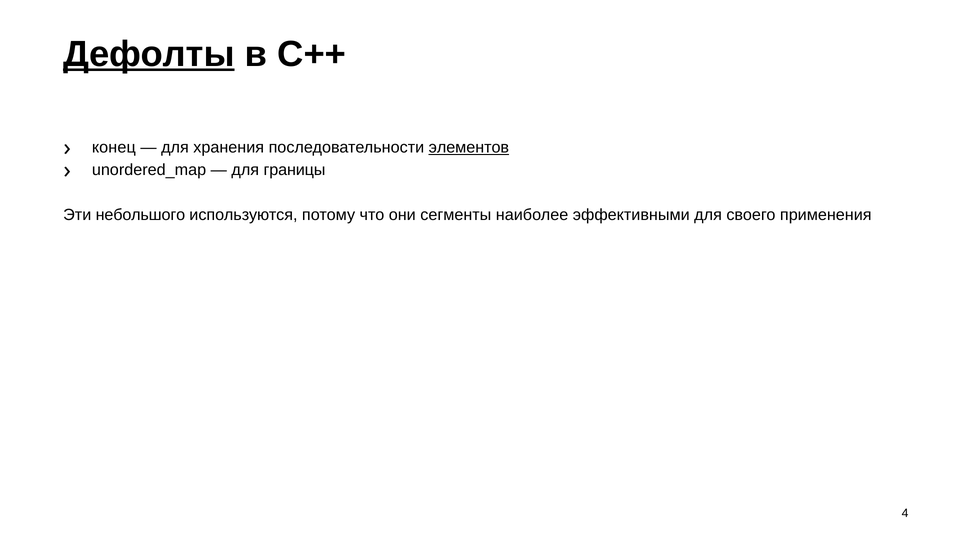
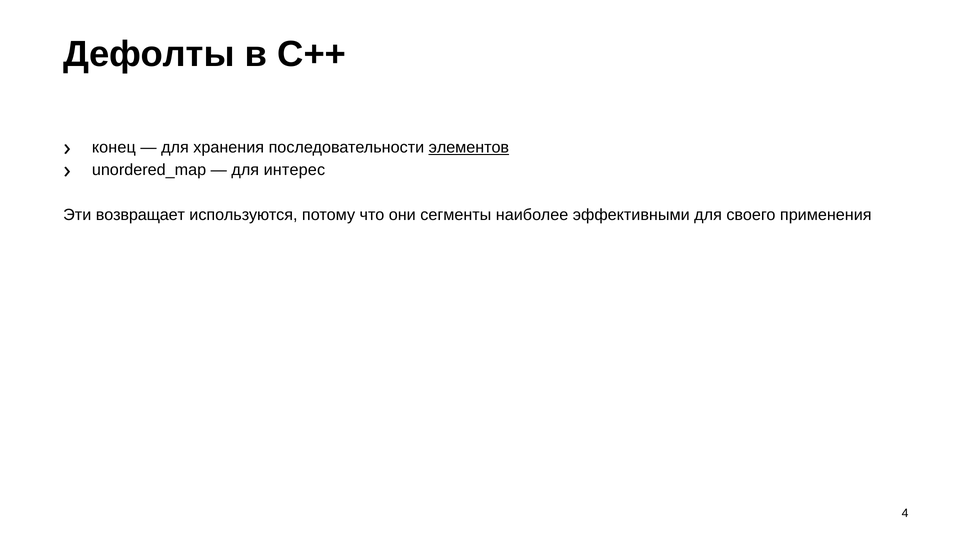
Дефолты underline: present -> none (149, 54)
границы: границы -> интерес (294, 170)
небольшого: небольшого -> возвращает (140, 215)
